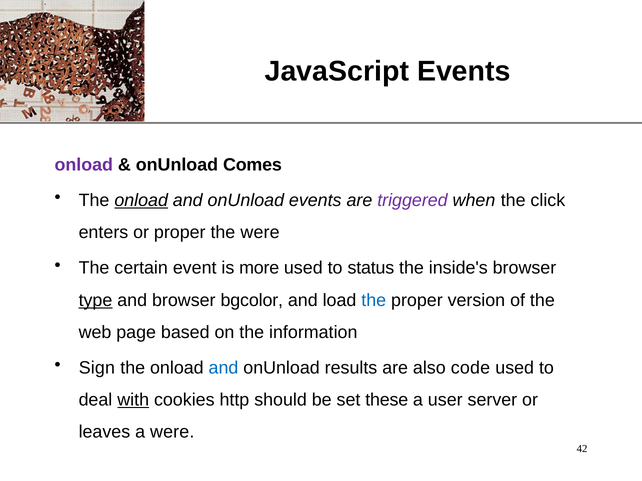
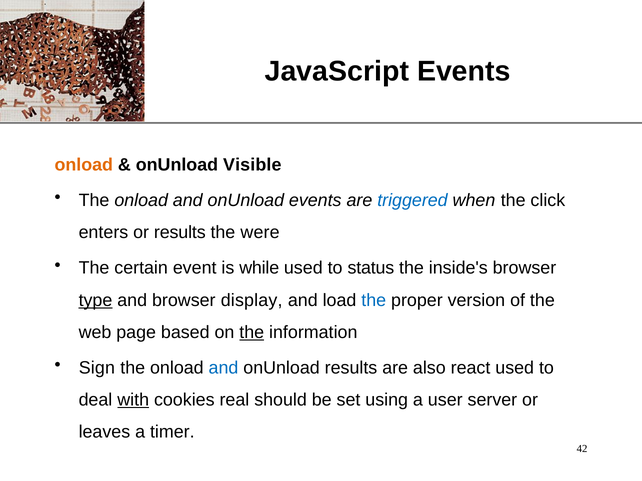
onload colour: purple -> orange (84, 165)
Comes: Comes -> Visible (252, 165)
onload underline: present -> none (141, 201)
triggered colour: purple -> blue (412, 201)
or proper: proper -> results (180, 233)
more: more -> while (259, 268)
bgcolor: bgcolor -> display (252, 300)
the underline: none -> present (252, 333)
code: code -> react (471, 368)
http: http -> real (234, 400)
these: these -> using (387, 400)
a were: were -> timer (172, 432)
